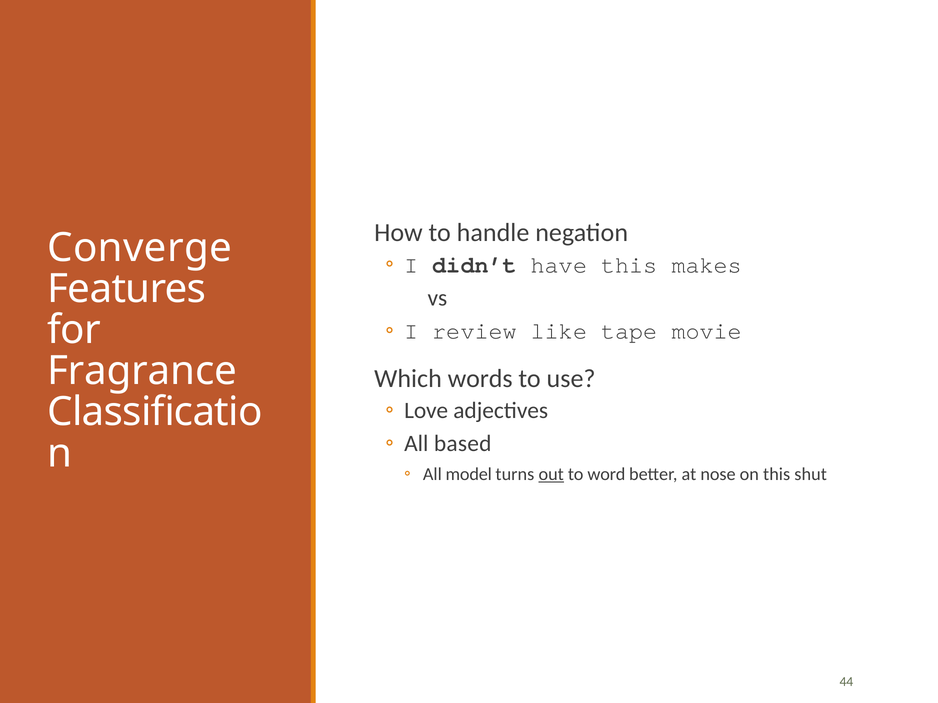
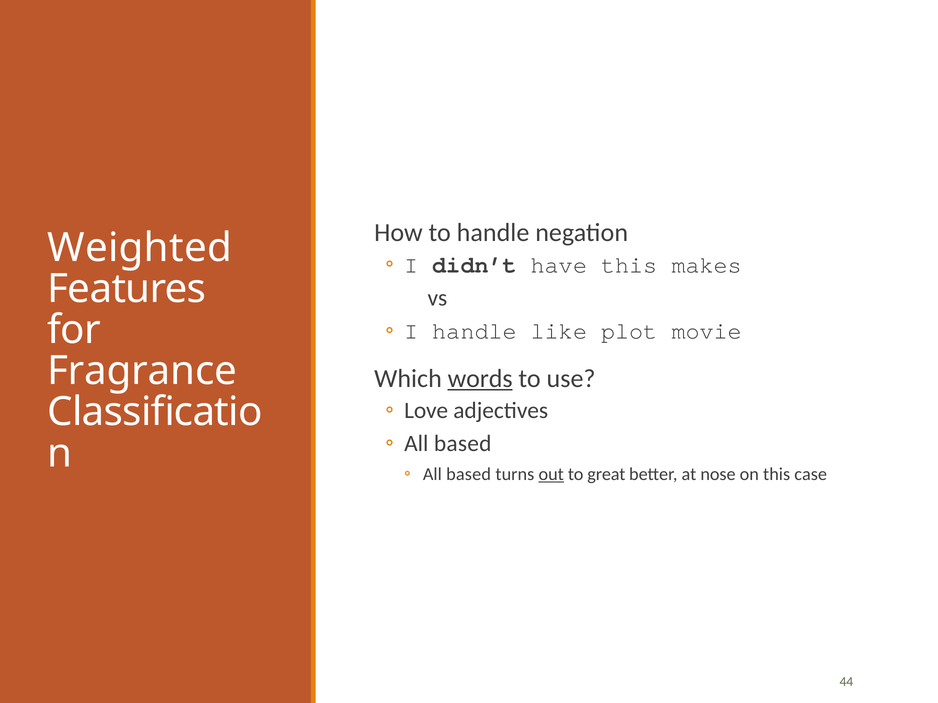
Converge: Converge -> Weighted (140, 248)
I review: review -> handle (475, 331)
tape: tape -> plot (629, 331)
words underline: none -> present (480, 379)
model: model -> based (469, 474)
word: word -> great (606, 474)
shut: shut -> case (811, 474)
